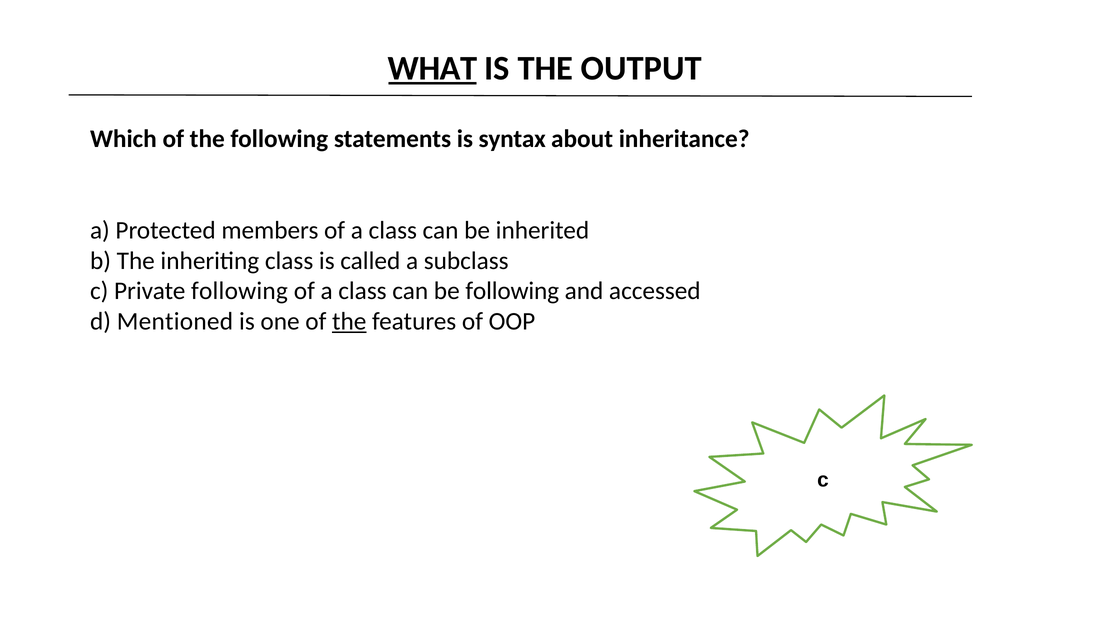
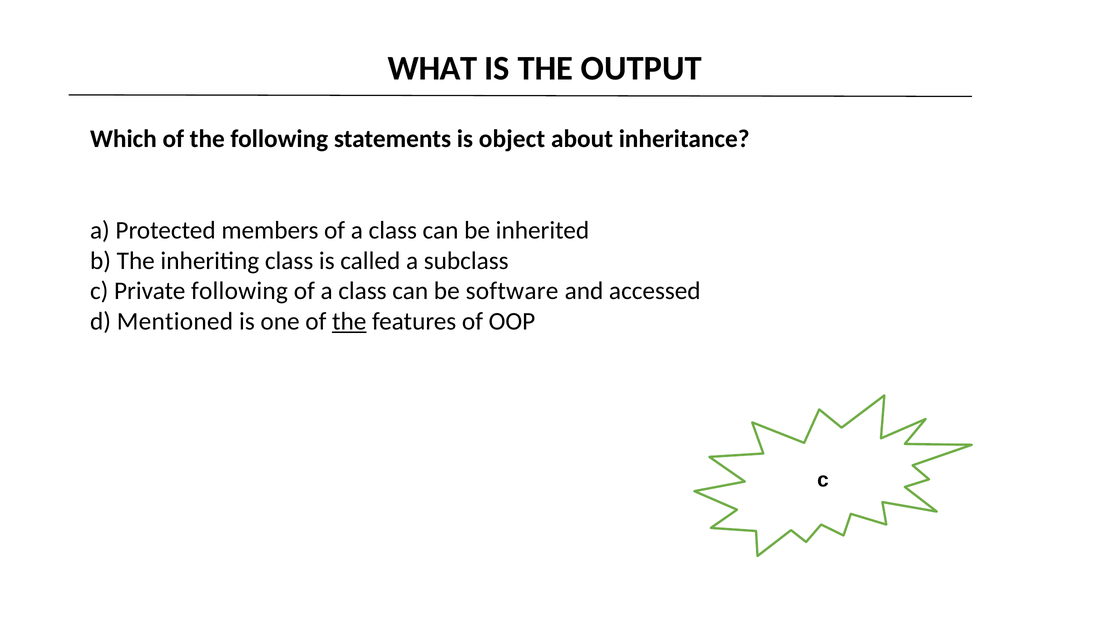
WHAT underline: present -> none (433, 68)
syntax: syntax -> object (512, 139)
be following: following -> software (512, 291)
